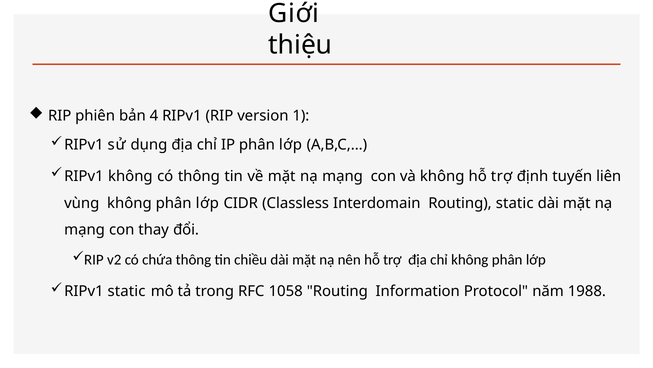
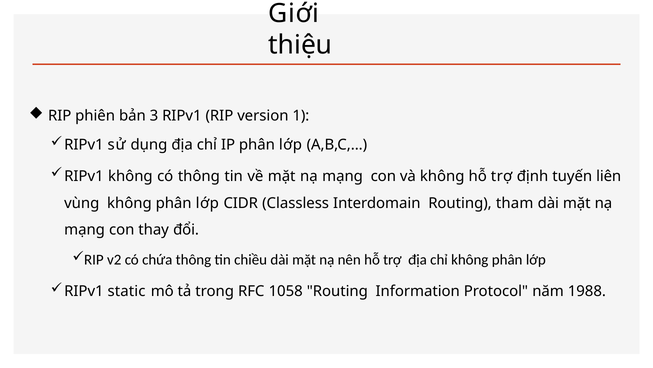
4: 4 -> 3 (154, 116)
Routing static: static -> tham (515, 203)
